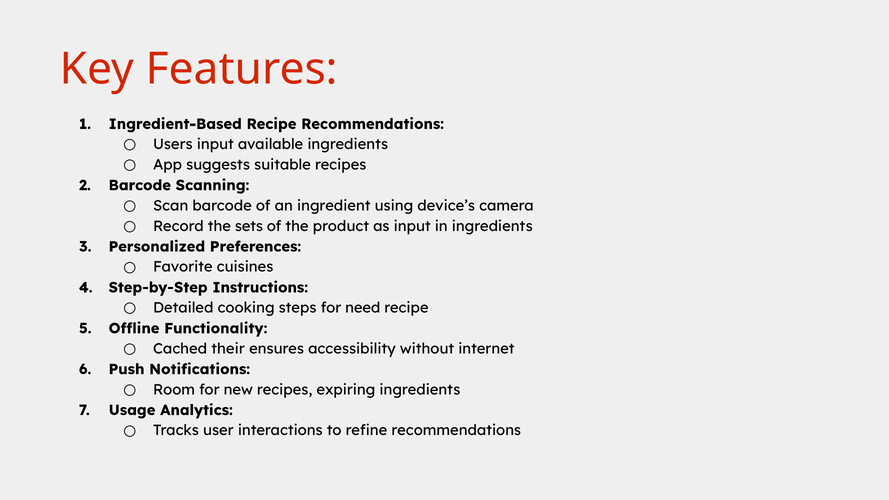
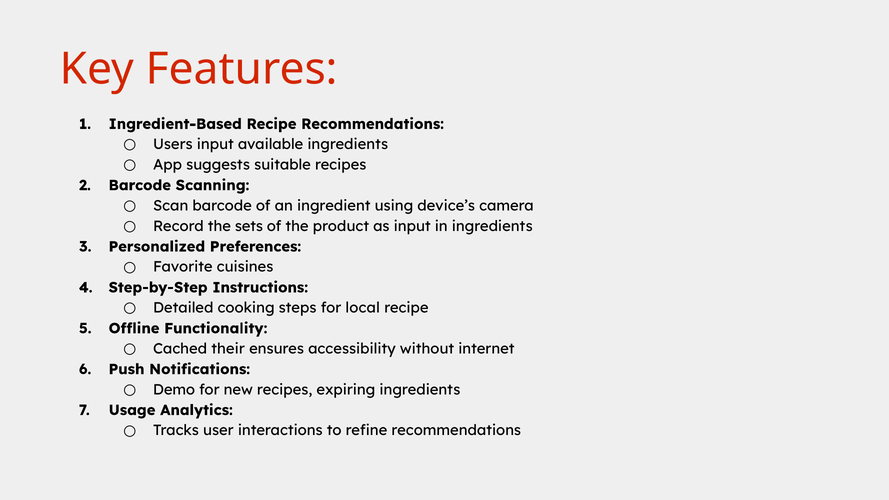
need: need -> local (363, 308)
Room: Room -> Demo (174, 390)
